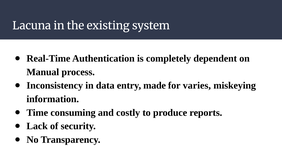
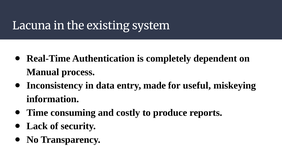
varies: varies -> useful (197, 85)
